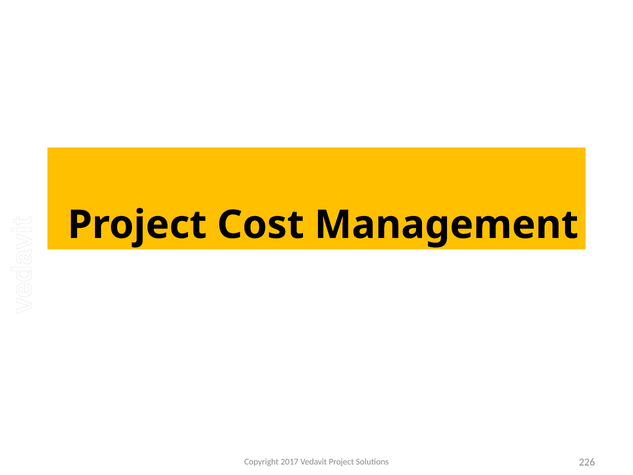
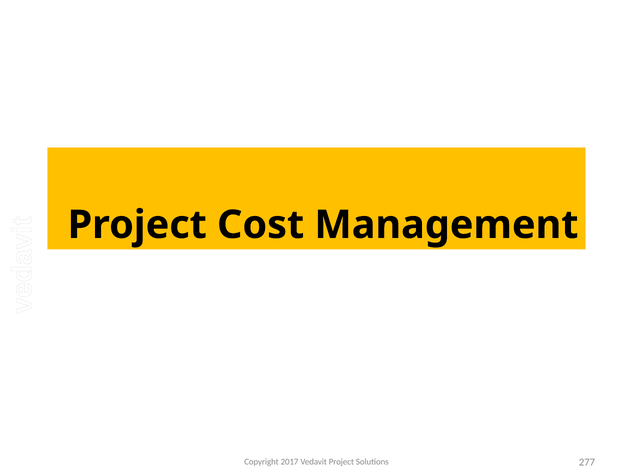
226: 226 -> 277 (587, 462)
